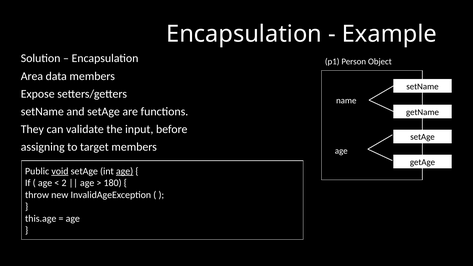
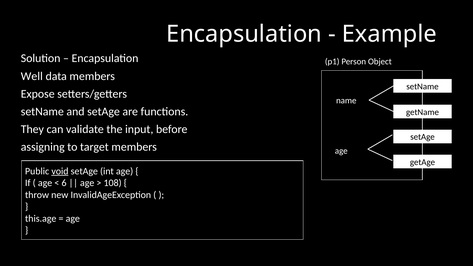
Area: Area -> Well (32, 76)
age underline: present -> none (125, 171)
2: 2 -> 6 (64, 183)
180: 180 -> 108 (113, 183)
